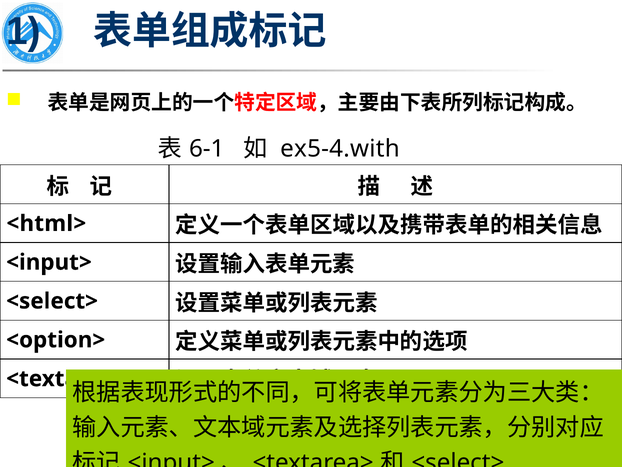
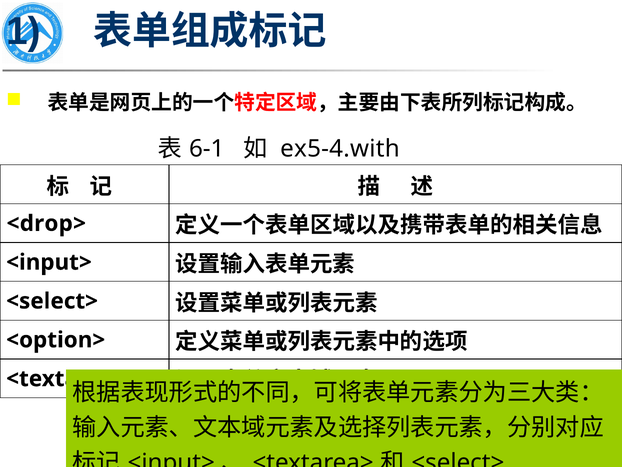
<html>: <html> -> <drop> (46, 223)
